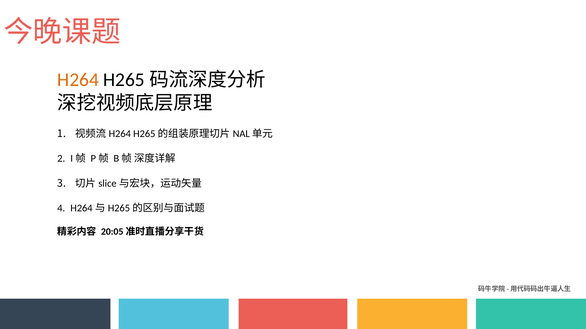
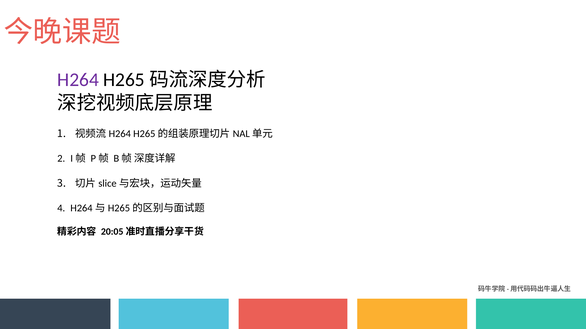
H264 colour: orange -> purple (78, 80)
